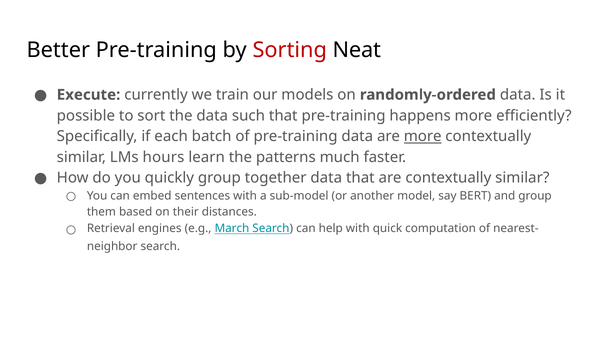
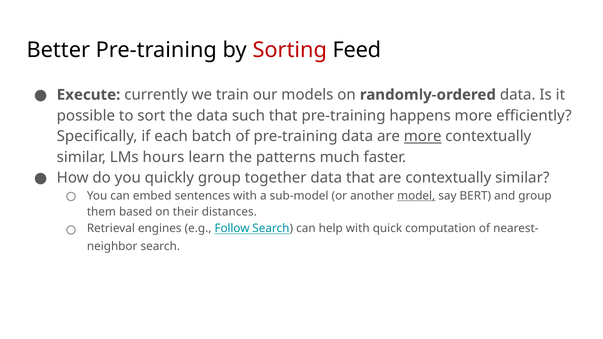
Neat: Neat -> Feed (357, 50)
model underline: none -> present (416, 196)
March: March -> Follow (232, 229)
